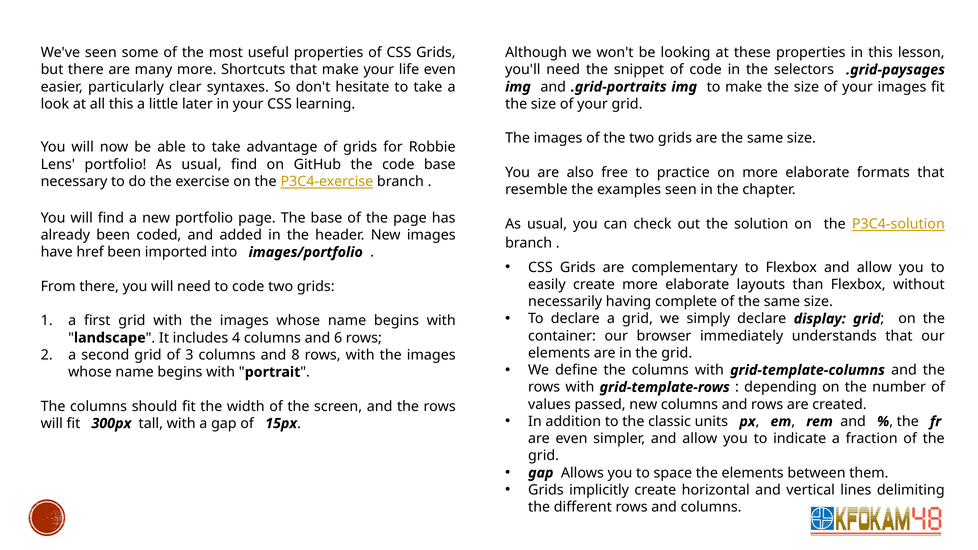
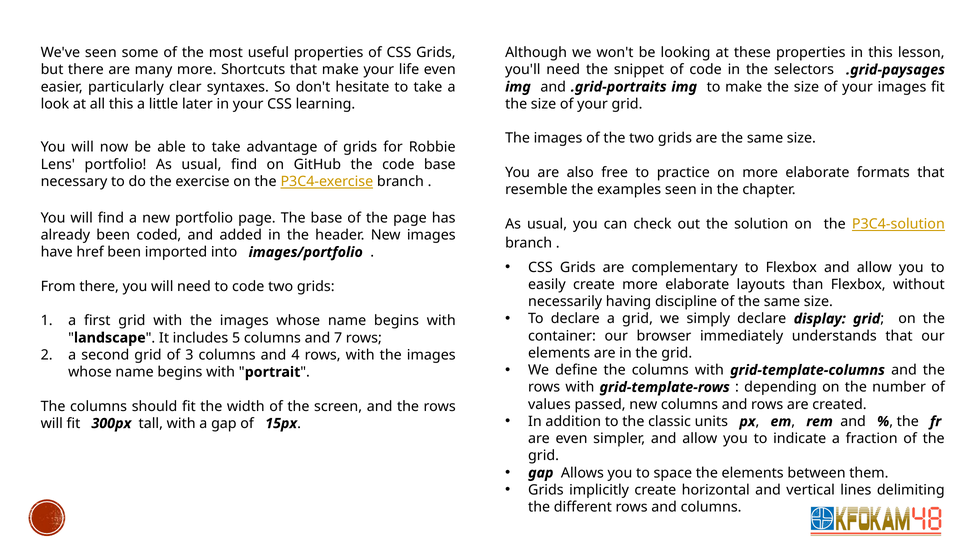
complete: complete -> discipline (686, 302)
4: 4 -> 5 (236, 338)
6: 6 -> 7 (338, 338)
8: 8 -> 4 (296, 355)
